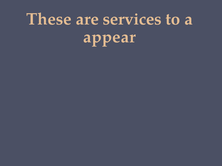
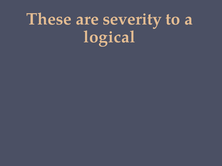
services: services -> severity (132, 19)
appear: appear -> logical (109, 37)
